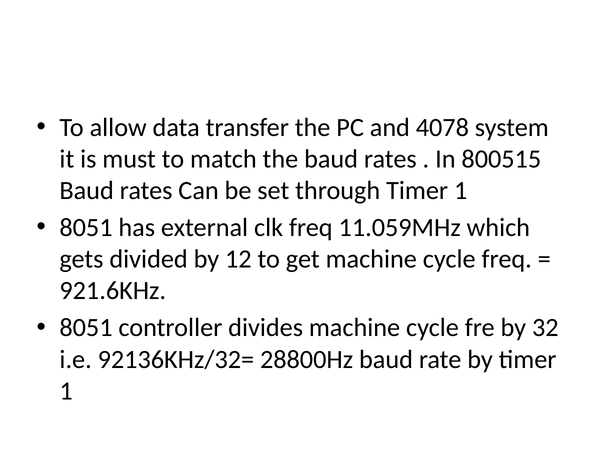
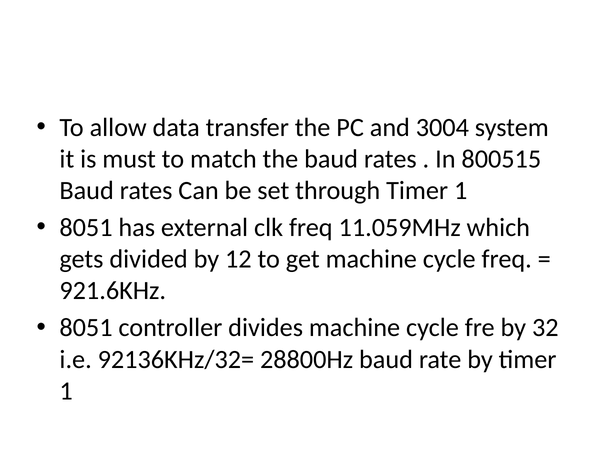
4078: 4078 -> 3004 (442, 127)
